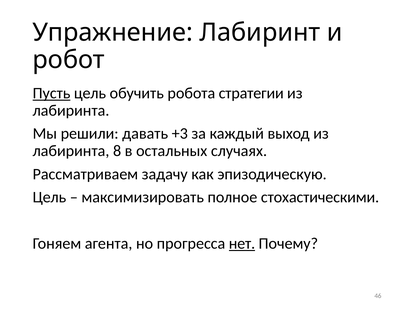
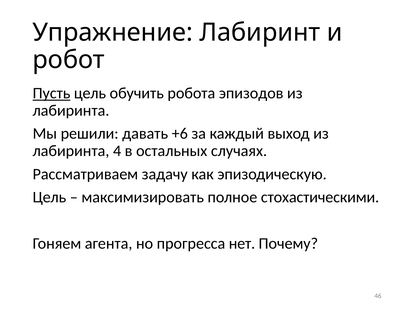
стратегии: стратегии -> эпизодов (251, 93)
+3: +3 -> +6 (180, 134)
8: 8 -> 4 (117, 151)
нет underline: present -> none (242, 244)
